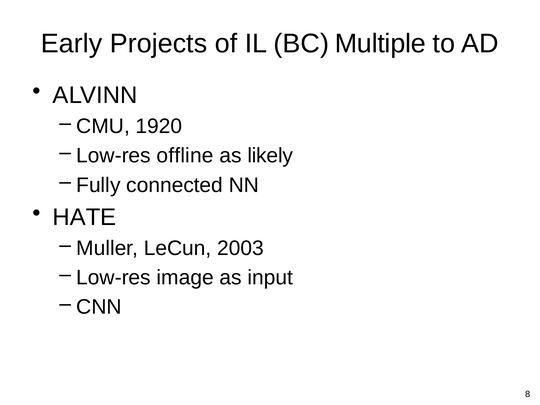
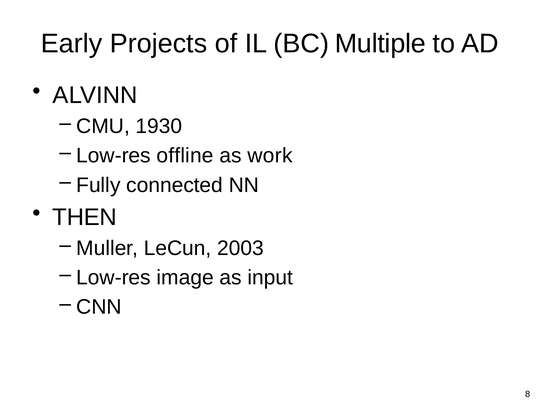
1920: 1920 -> 1930 (159, 126)
likely: likely -> work (270, 156)
HATE: HATE -> THEN (85, 217)
